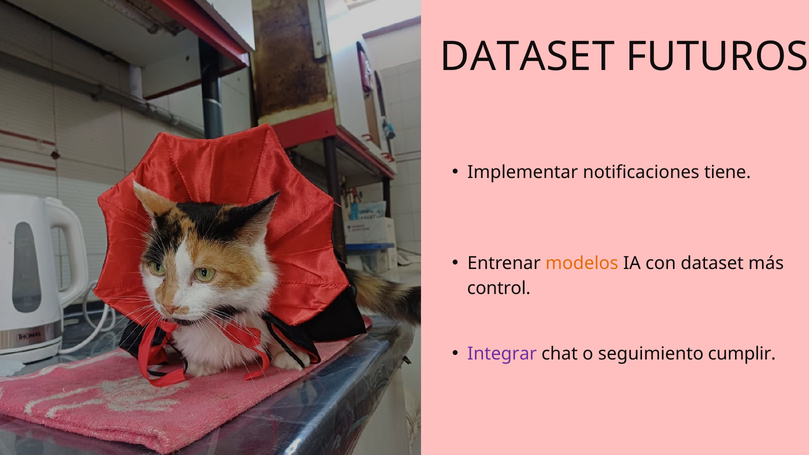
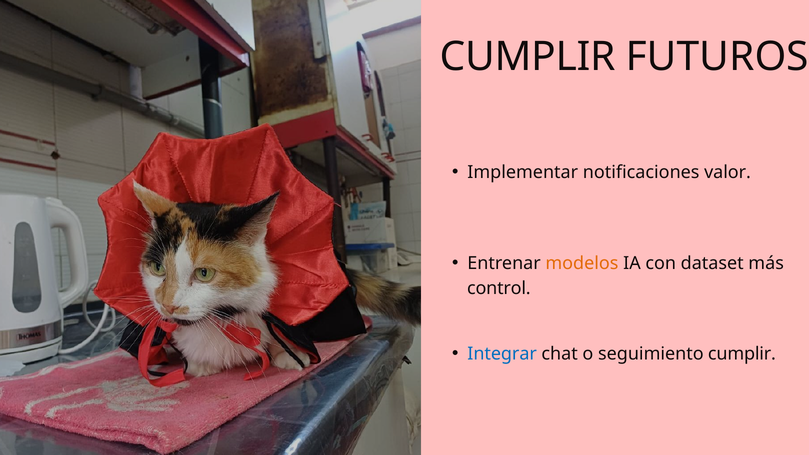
DATASET: DATASET -> CUMPLIR (528, 57)
tiene: tiene -> valor (728, 172)
Integrar colour: purple -> blue (502, 354)
